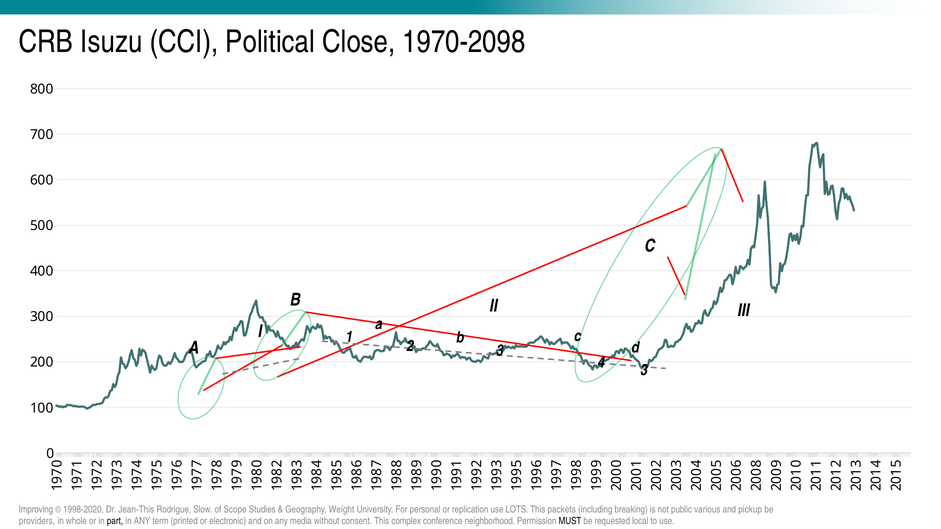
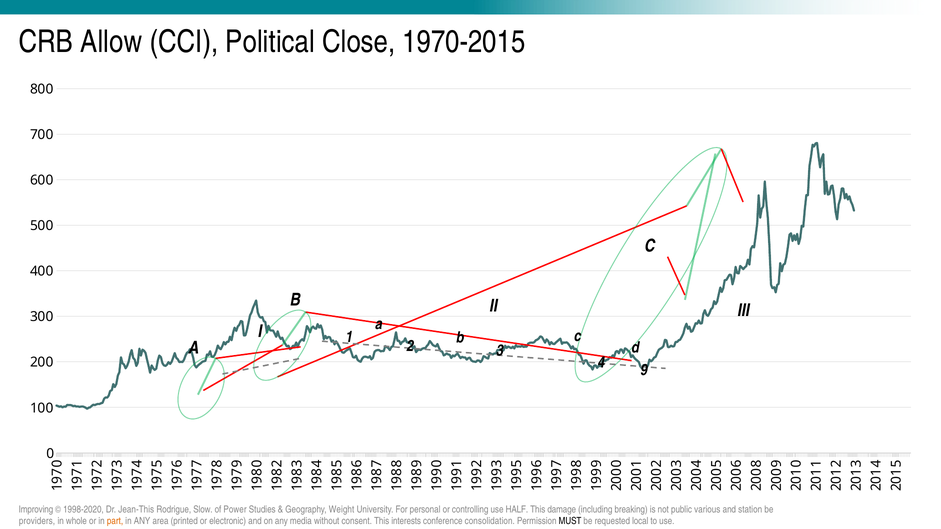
Isuzu: Isuzu -> Allow (111, 42)
1970-2098: 1970-2098 -> 1970-2015 (464, 42)
4 3: 3 -> 9 (644, 370)
Scope: Scope -> Power (235, 510)
replication: replication -> controlling (470, 510)
LOTS: LOTS -> HALF (517, 510)
packets: packets -> damage (562, 510)
pickup: pickup -> station (750, 510)
part colour: black -> orange (115, 521)
term: term -> area (161, 521)
complex: complex -> interests (406, 521)
neighborhood: neighborhood -> consolidation (490, 521)
